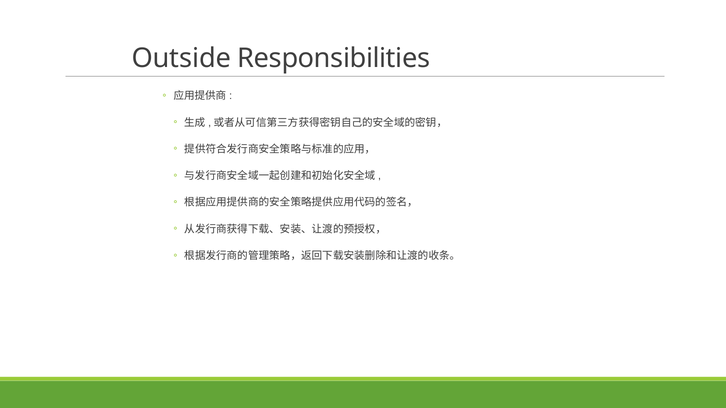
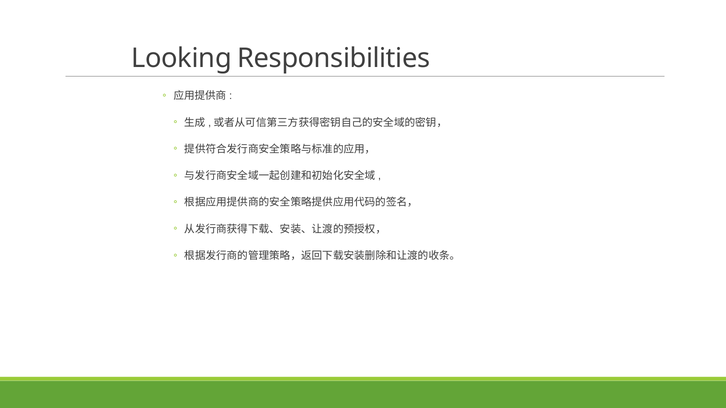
Outside: Outside -> Looking (181, 58)
